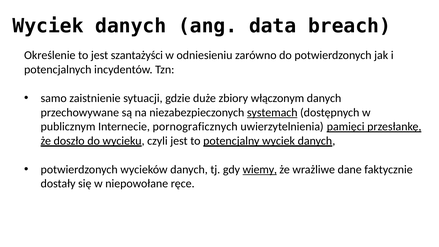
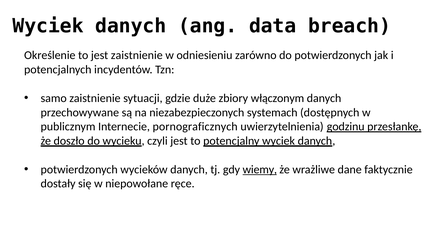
jest szantażyści: szantażyści -> zaistnienie (137, 55)
systemach underline: present -> none (272, 112)
pamięci: pamięci -> godzinu (346, 127)
